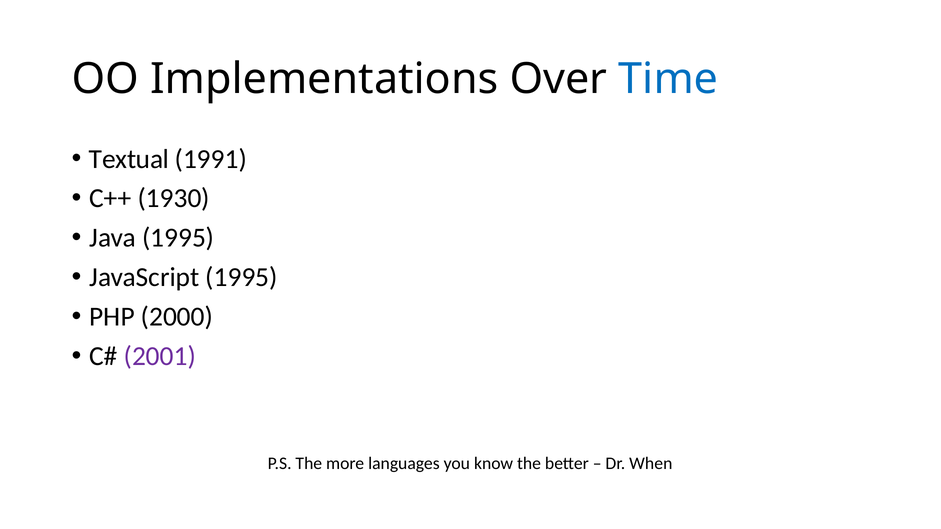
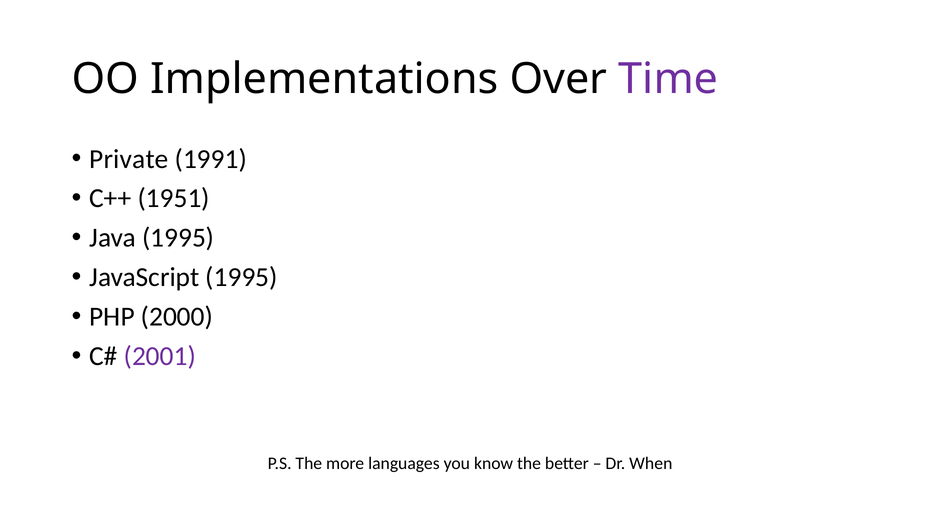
Time colour: blue -> purple (668, 79)
Textual: Textual -> Private (129, 159)
1930: 1930 -> 1951 (174, 199)
